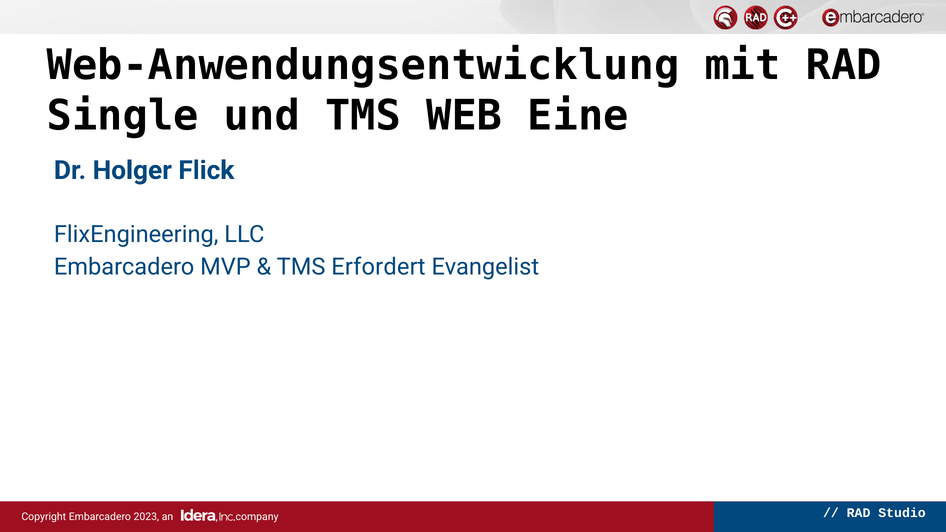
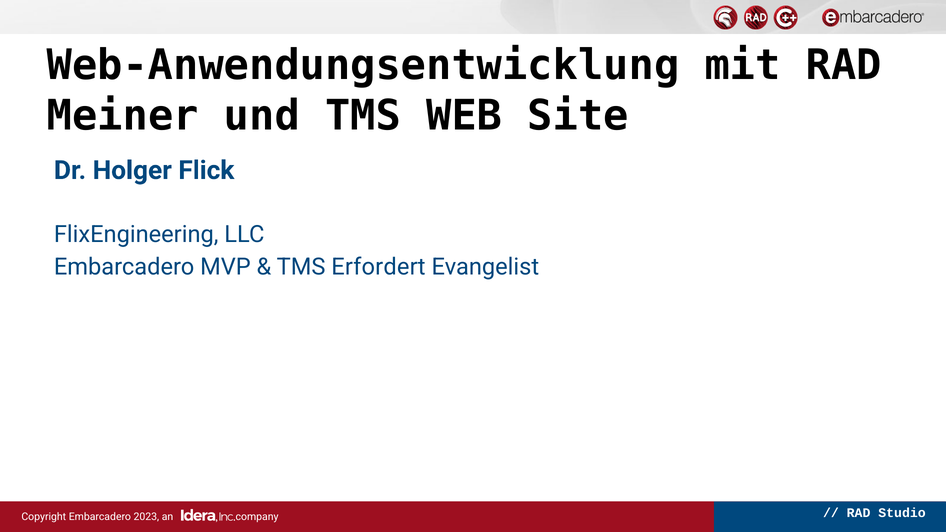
Single: Single -> Meiner (123, 116)
Eine: Eine -> Site (578, 116)
